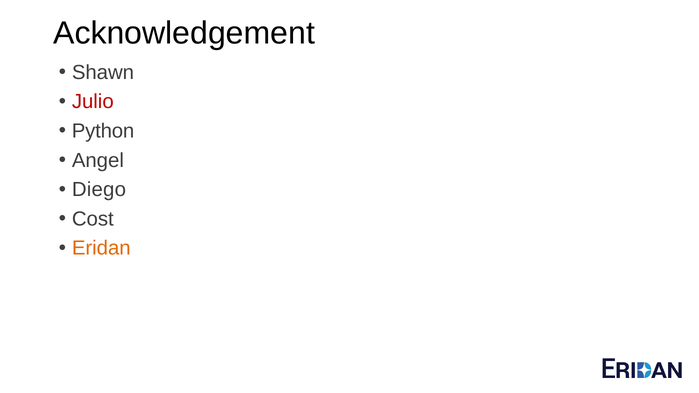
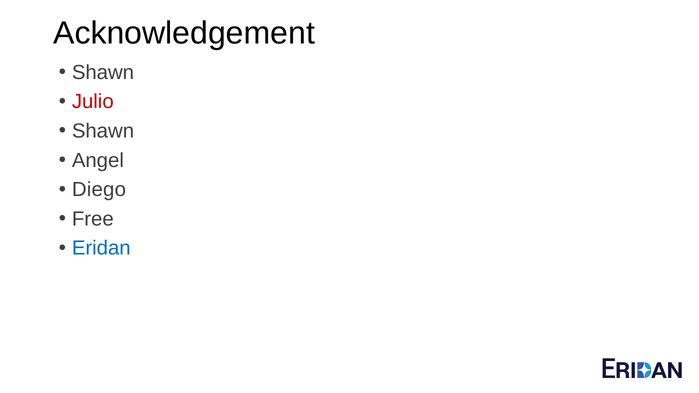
Python: Python -> Shawn (103, 131)
Cost: Cost -> Free (93, 219)
Eridan colour: orange -> blue (101, 248)
